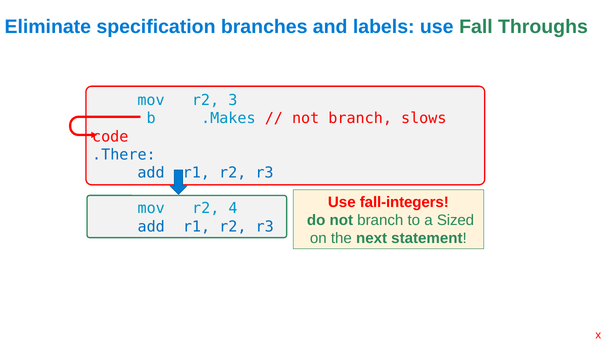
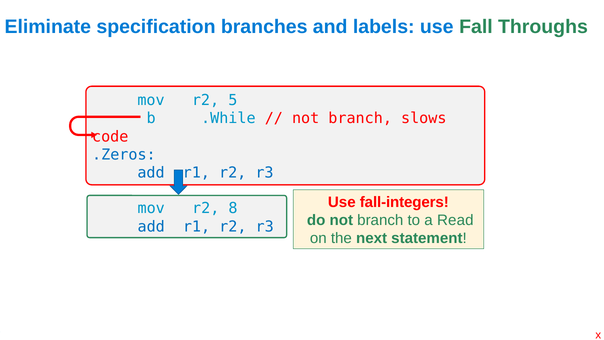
r2 3: 3 -> 5 (233, 100)
.Makes: .Makes -> .While (228, 118)
.There: .There -> .Zeros (124, 155)
4: 4 -> 8 (233, 208)
Sized: Sized -> Read (455, 220)
